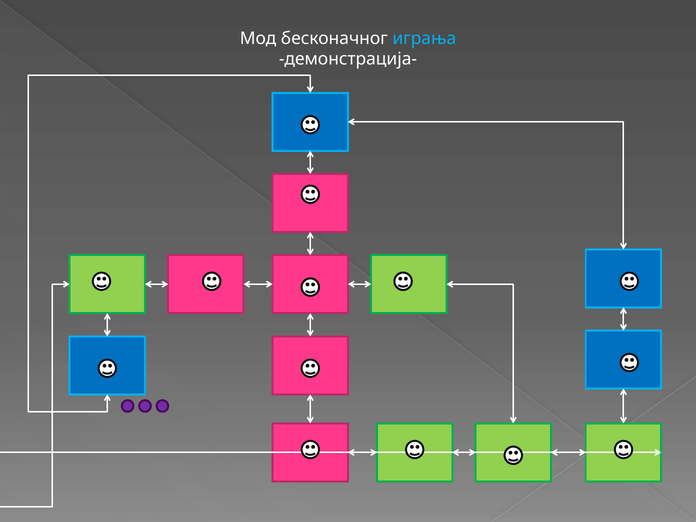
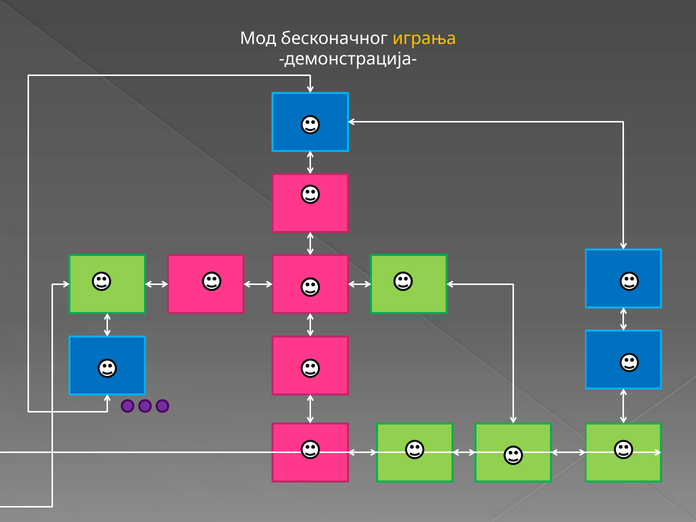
играња colour: light blue -> yellow (424, 38)
